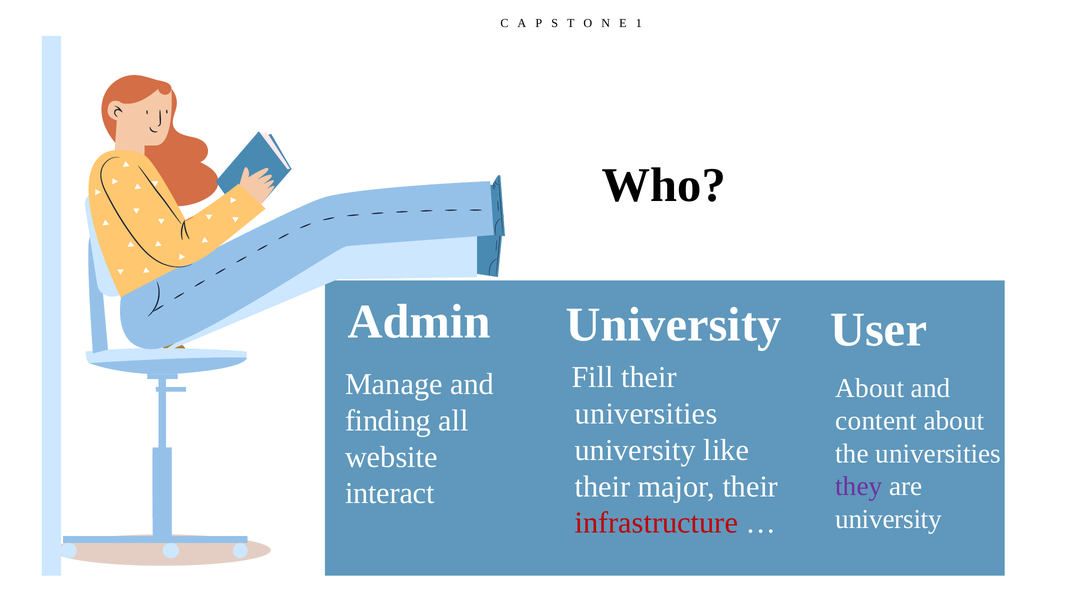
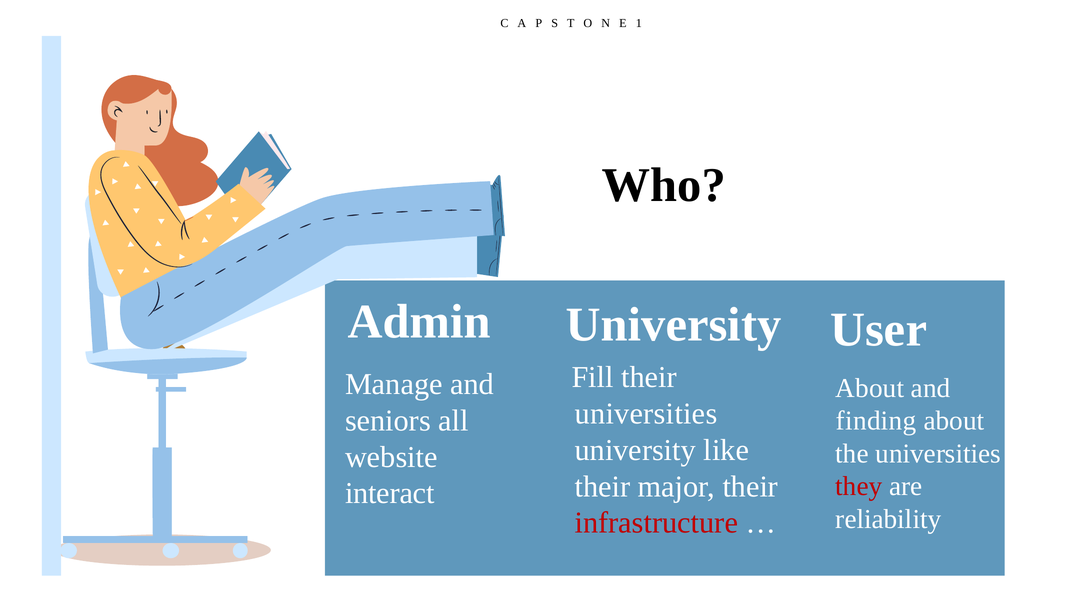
finding: finding -> seniors (388, 420)
content: content -> finding (876, 421)
they colour: purple -> red (859, 486)
university: university -> reliability (888, 519)
